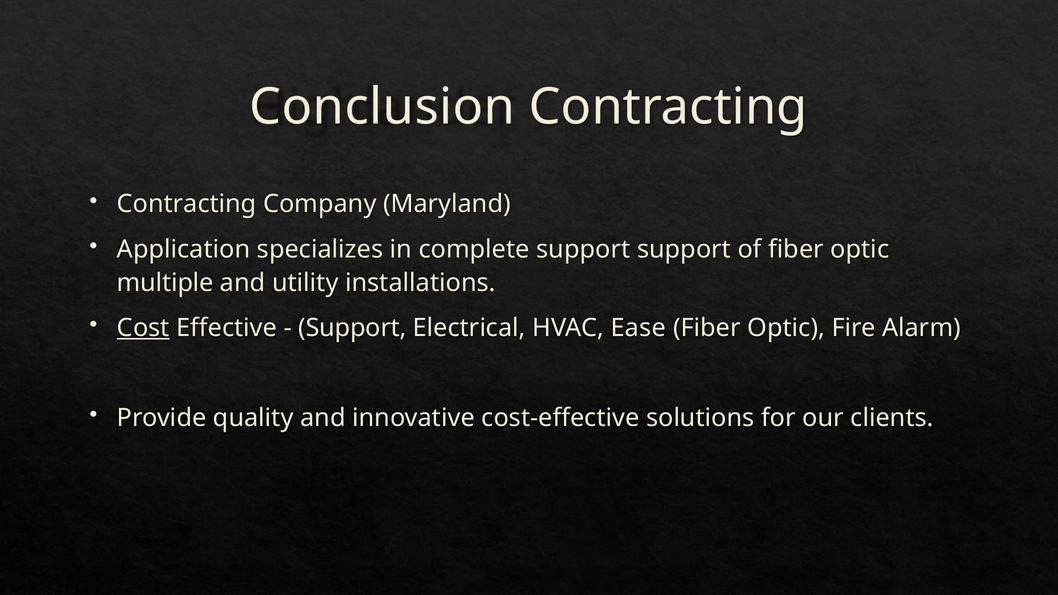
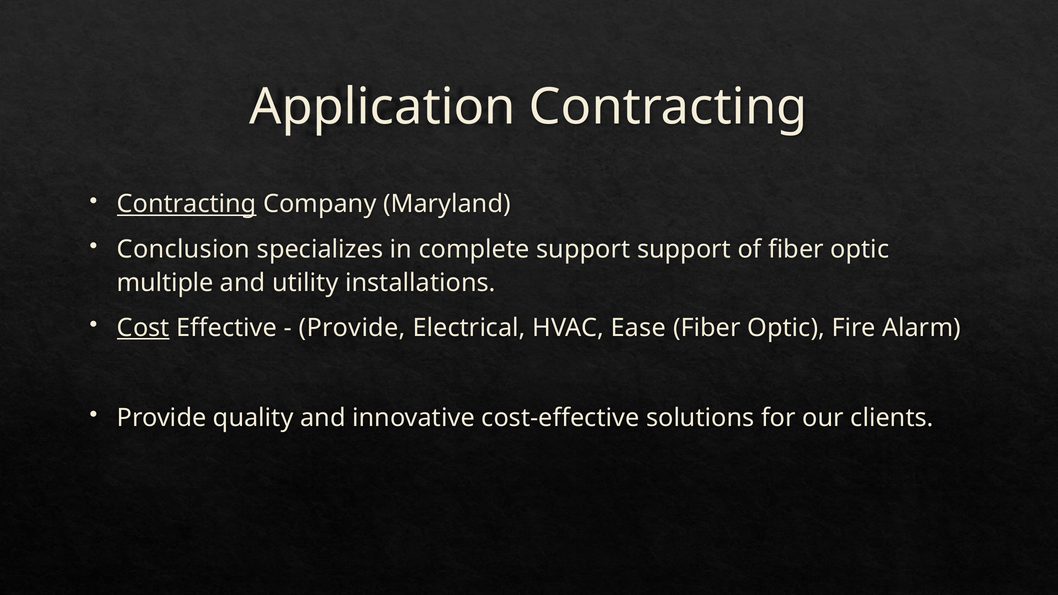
Conclusion: Conclusion -> Application (383, 107)
Contracting underline: none -> present (187, 204)
Application: Application -> Conclusion (184, 249)
Support: Support -> Provide (352, 328)
